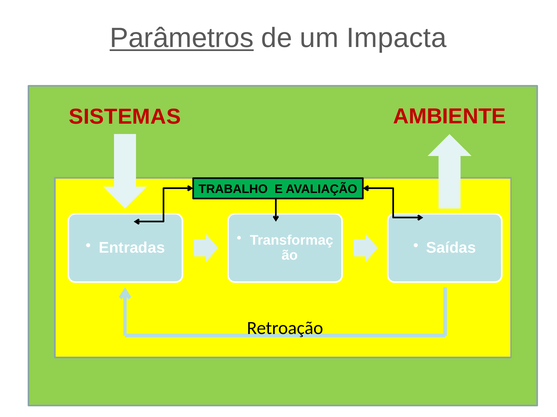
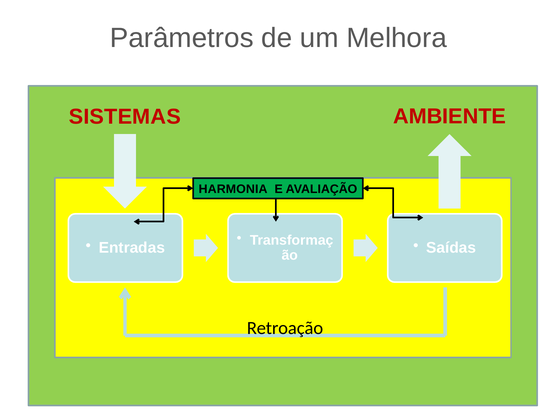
Parâmetros underline: present -> none (182, 38)
Impacta: Impacta -> Melhora (397, 38)
TRABALHO: TRABALHO -> HARMONIA (233, 189)
